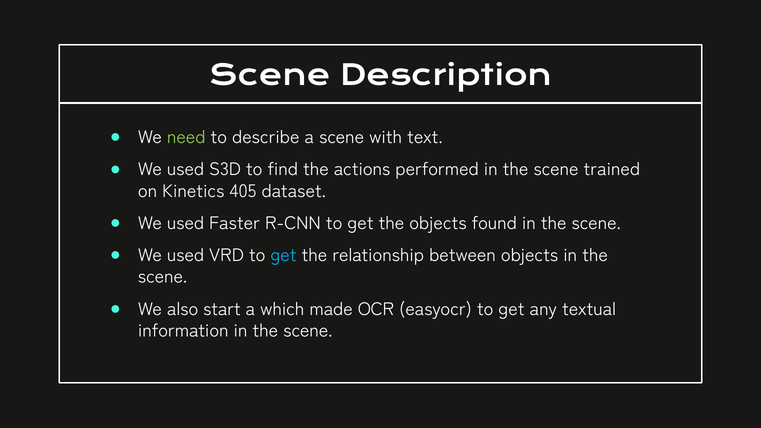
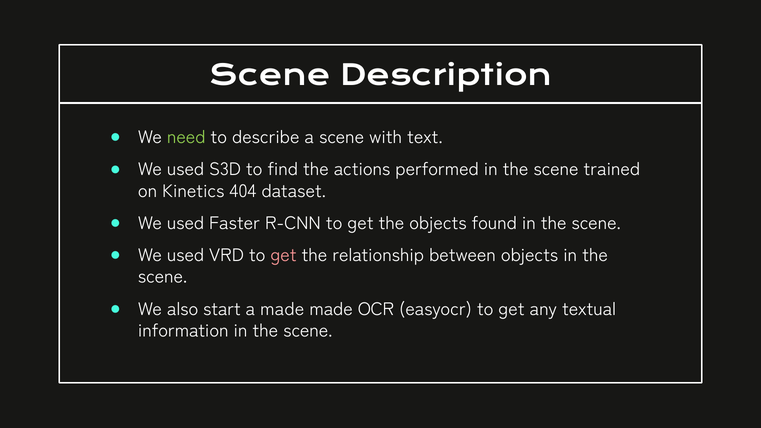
405: 405 -> 404 (243, 191)
get colour: light blue -> pink (284, 255)
a which: which -> made (282, 309)
